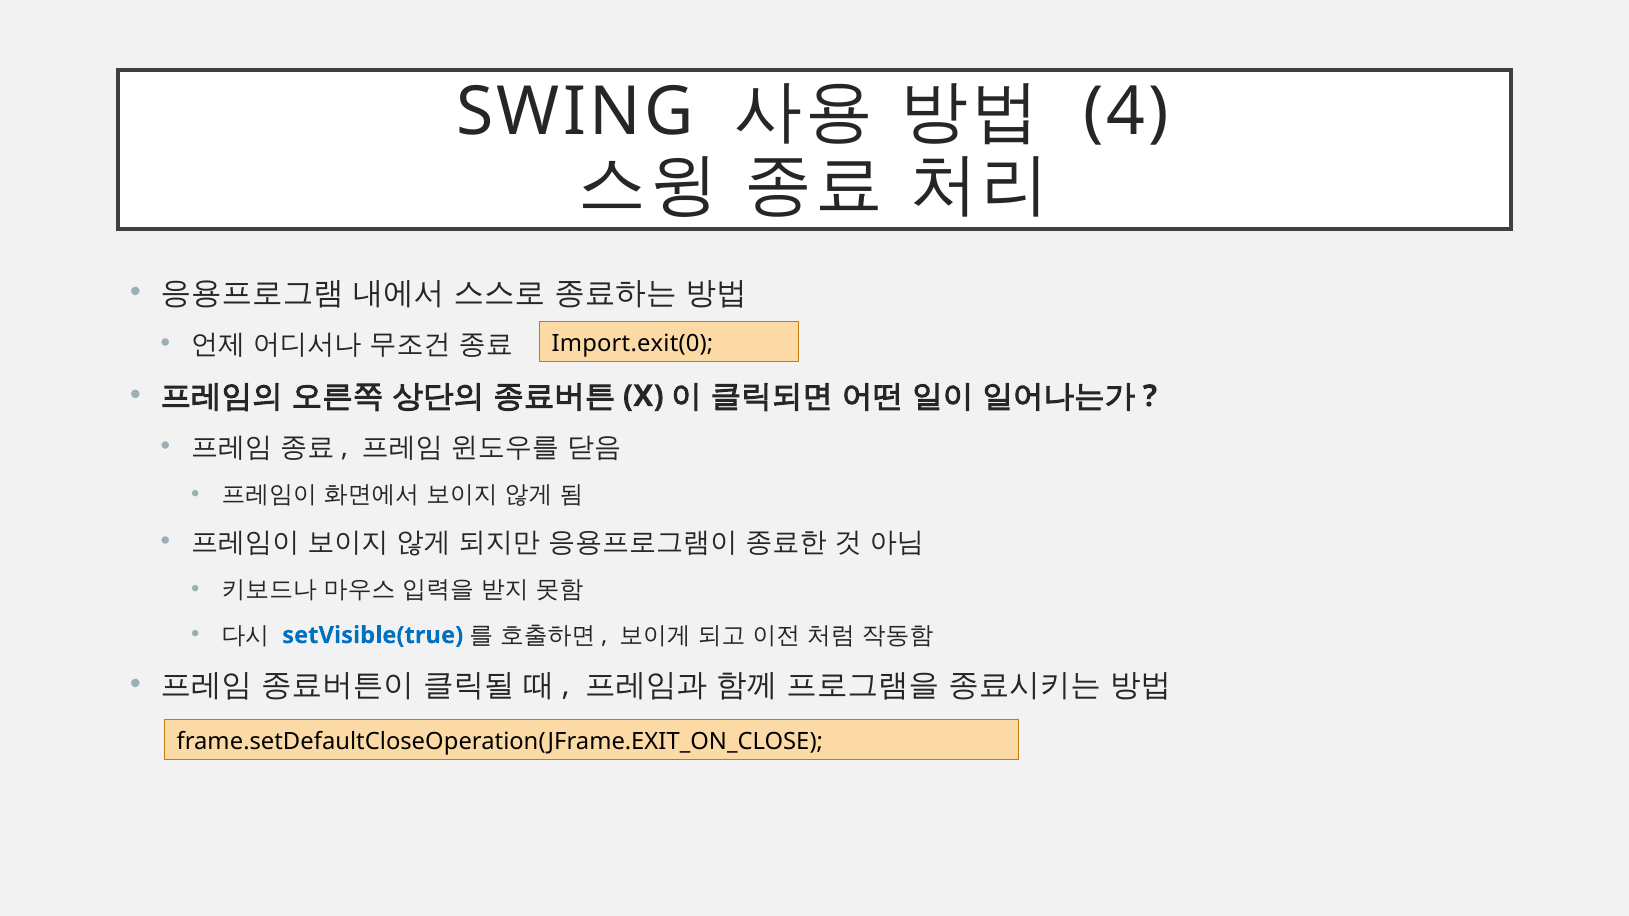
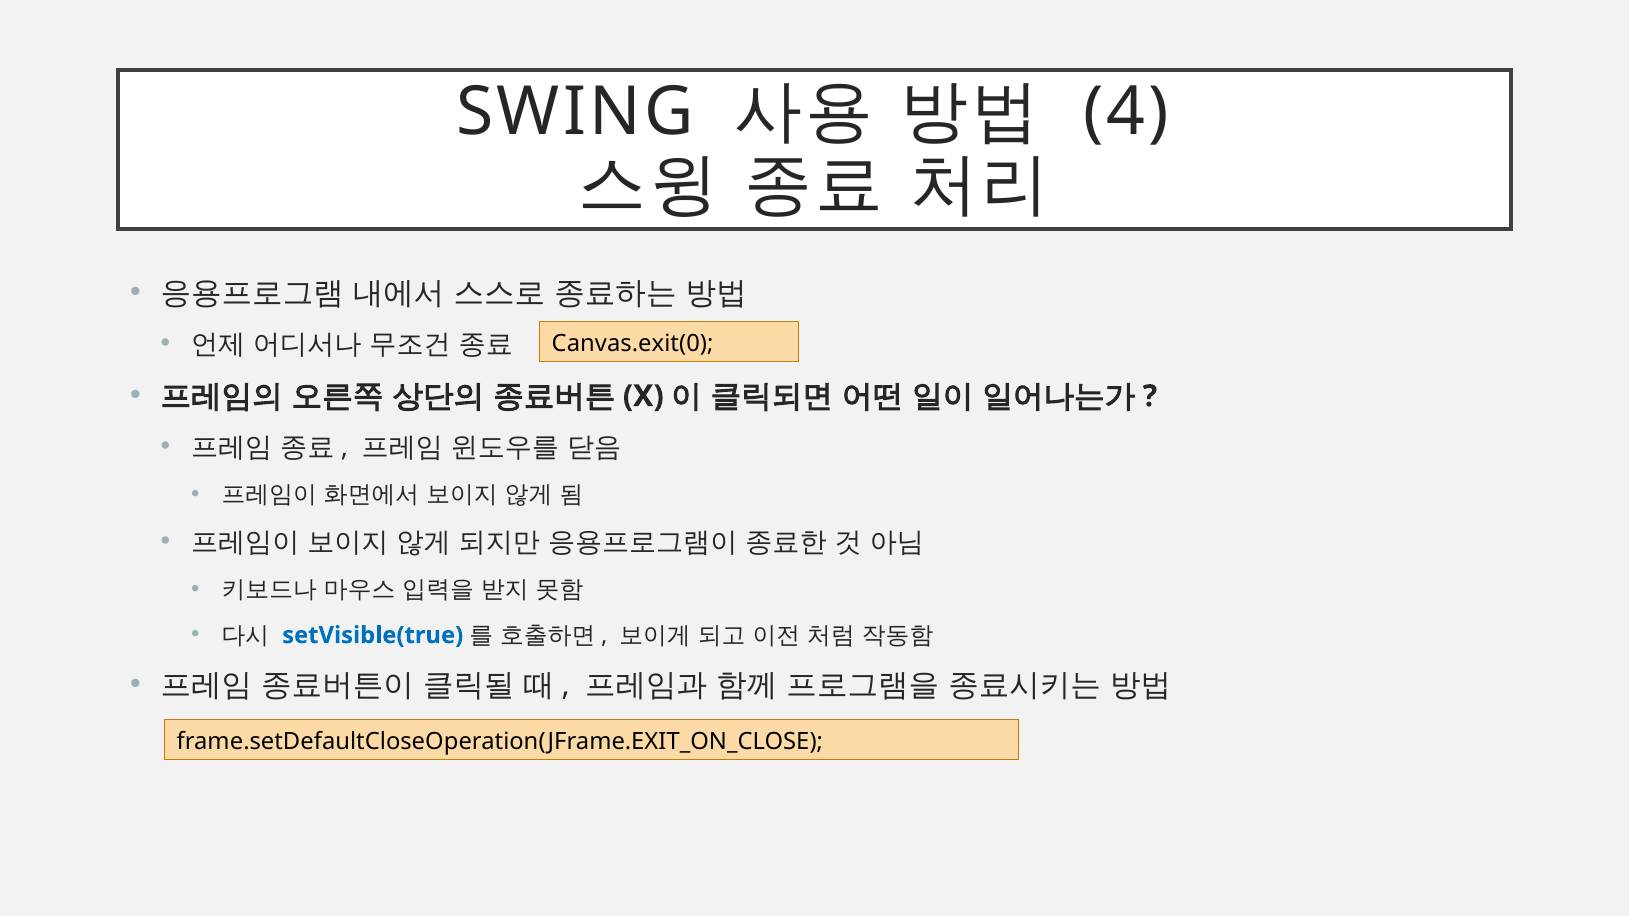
Import.exit(0: Import.exit(0 -> Canvas.exit(0 (633, 343)
